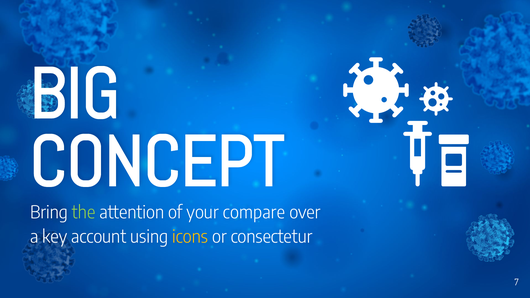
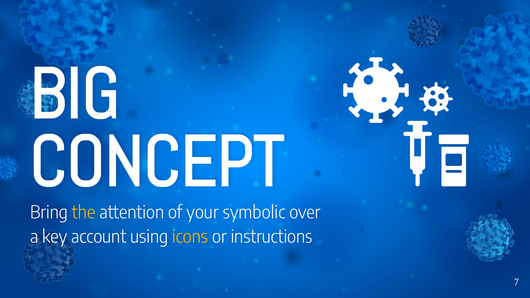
the colour: light green -> yellow (84, 213)
compare: compare -> symbolic (254, 213)
consectetur: consectetur -> instructions (272, 237)
